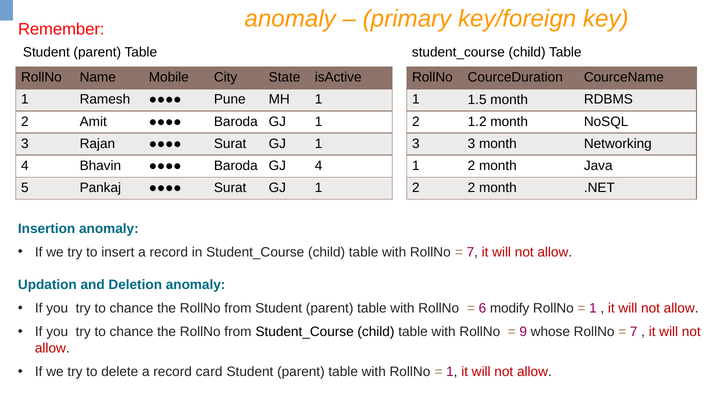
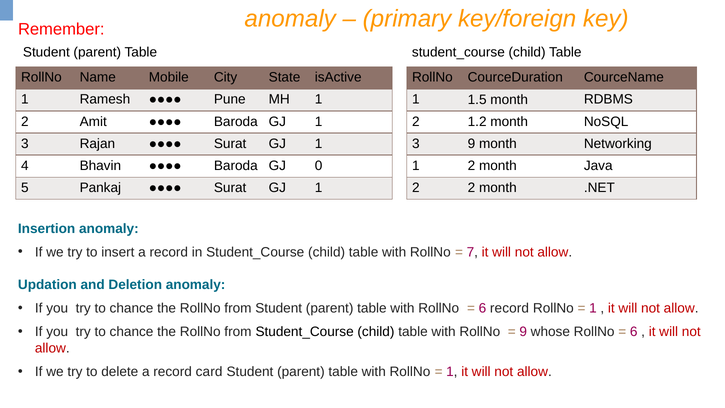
3 3: 3 -> 9 (471, 144)
GJ 4: 4 -> 0 (319, 166)
6 modify: modify -> record (509, 308)
7: 7 -> 6 (634, 332)
